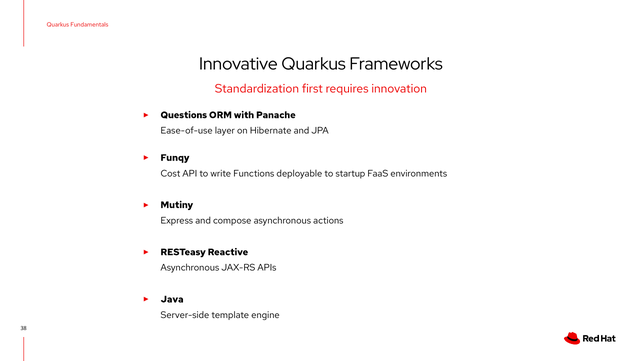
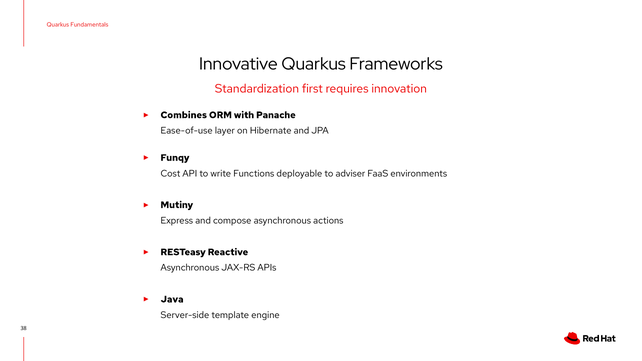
Questions: Questions -> Combines (184, 115)
startup: startup -> adviser (350, 174)
